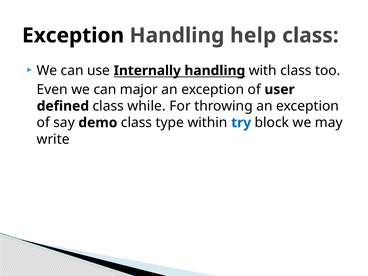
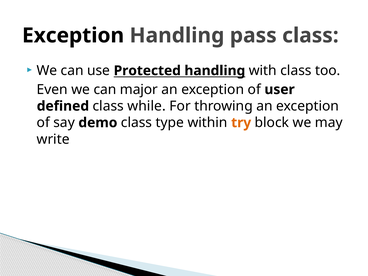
help: help -> pass (253, 36)
Internally: Internally -> Protected (147, 71)
try colour: blue -> orange (241, 123)
